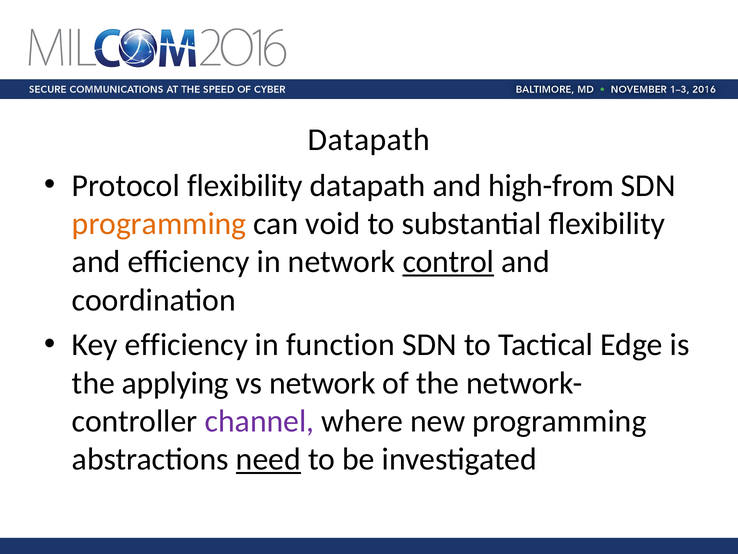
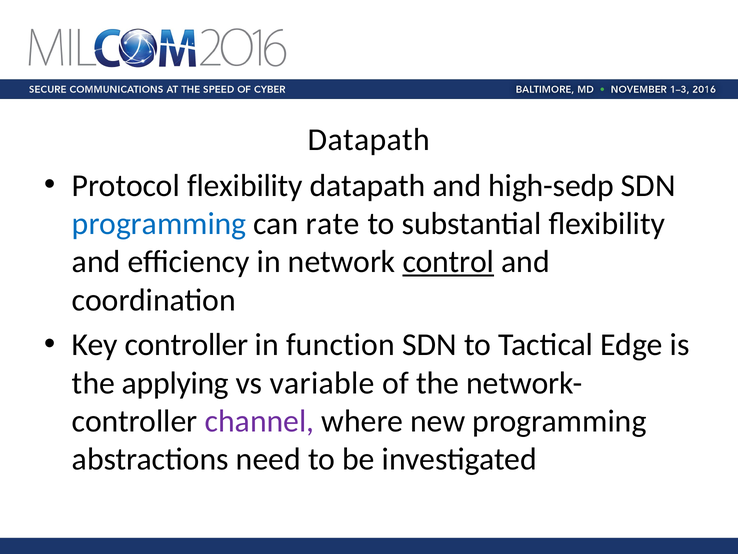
high-from: high-from -> high-sedp (551, 185)
programming colour: orange -> blue (159, 224)
void: void -> rate (333, 224)
Key efficiency: efficiency -> controller (187, 345)
vs network: network -> variable (322, 383)
need underline: present -> none (268, 459)
